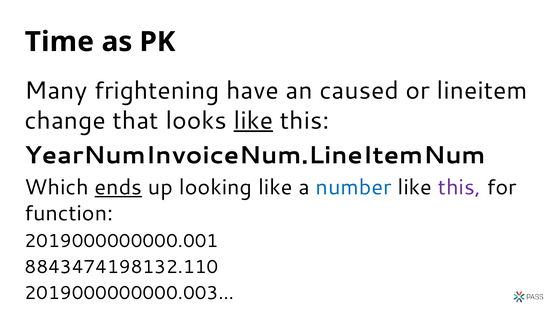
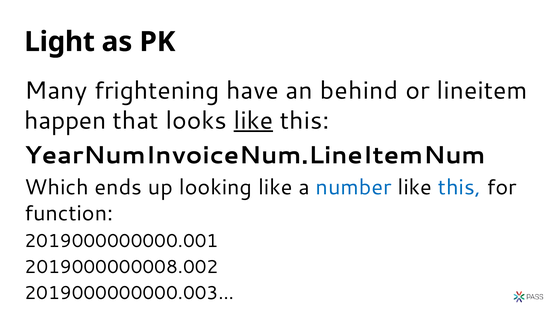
Time: Time -> Light (60, 42)
caused: caused -> behind (359, 91)
change: change -> happen (65, 120)
ends underline: present -> none (118, 187)
this colour: purple -> blue (459, 187)
8843474198132.110: 8843474198132.110 -> 2019000000008.002 (121, 267)
